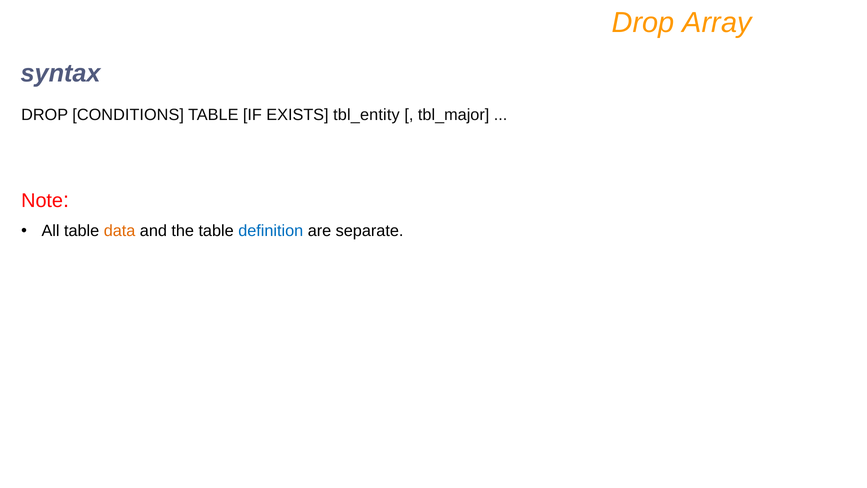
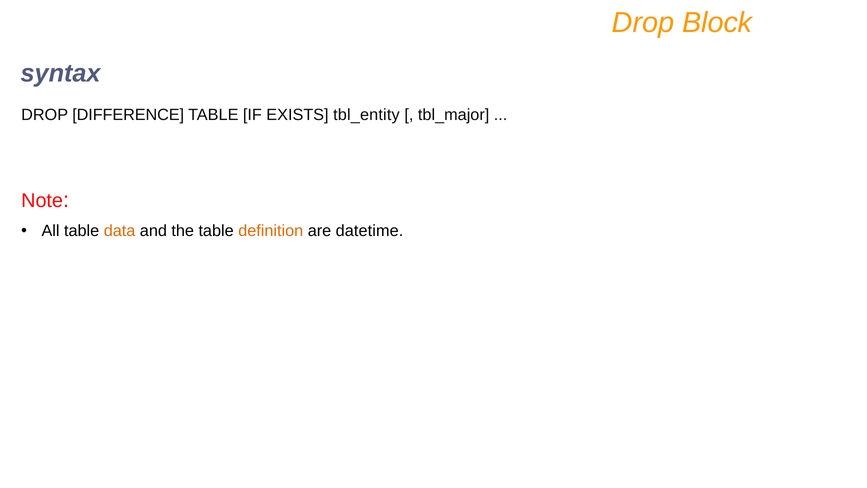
Array: Array -> Block (717, 23)
CONDITIONS: CONDITIONS -> DIFFERENCE (128, 115)
definition colour: blue -> orange (271, 231)
separate: separate -> datetime (370, 231)
